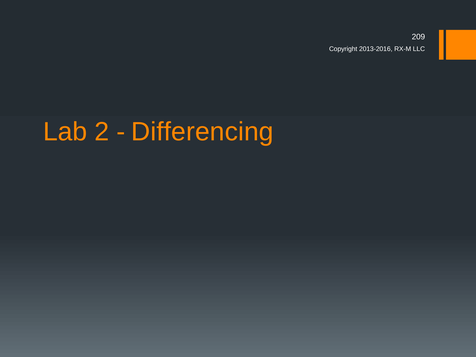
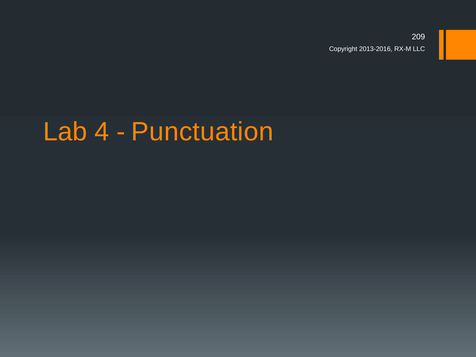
2: 2 -> 4 (102, 132)
Differencing: Differencing -> Punctuation (202, 132)
